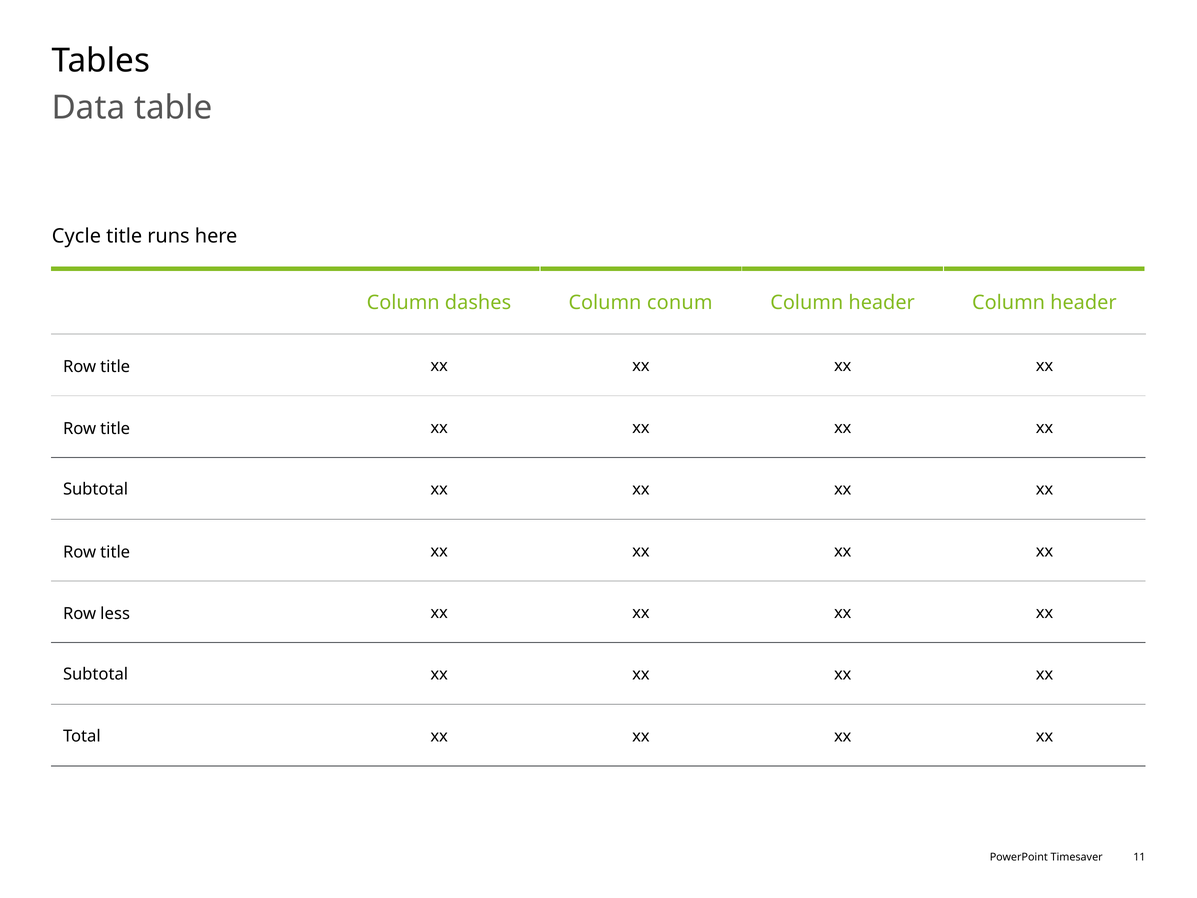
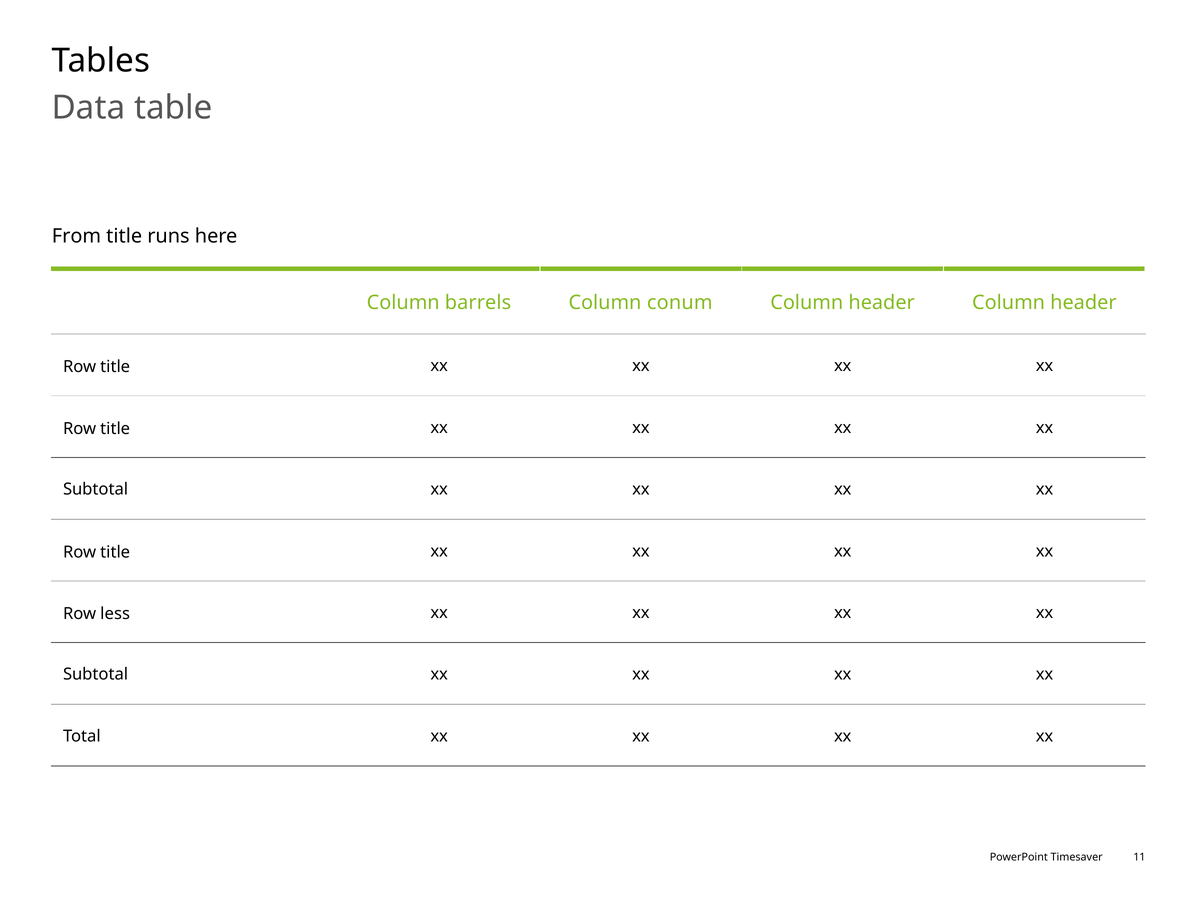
Cycle: Cycle -> From (76, 236)
dashes: dashes -> barrels (478, 303)
